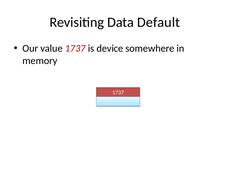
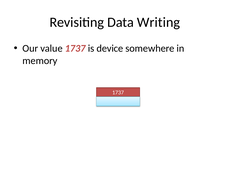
Default: Default -> Writing (159, 22)
